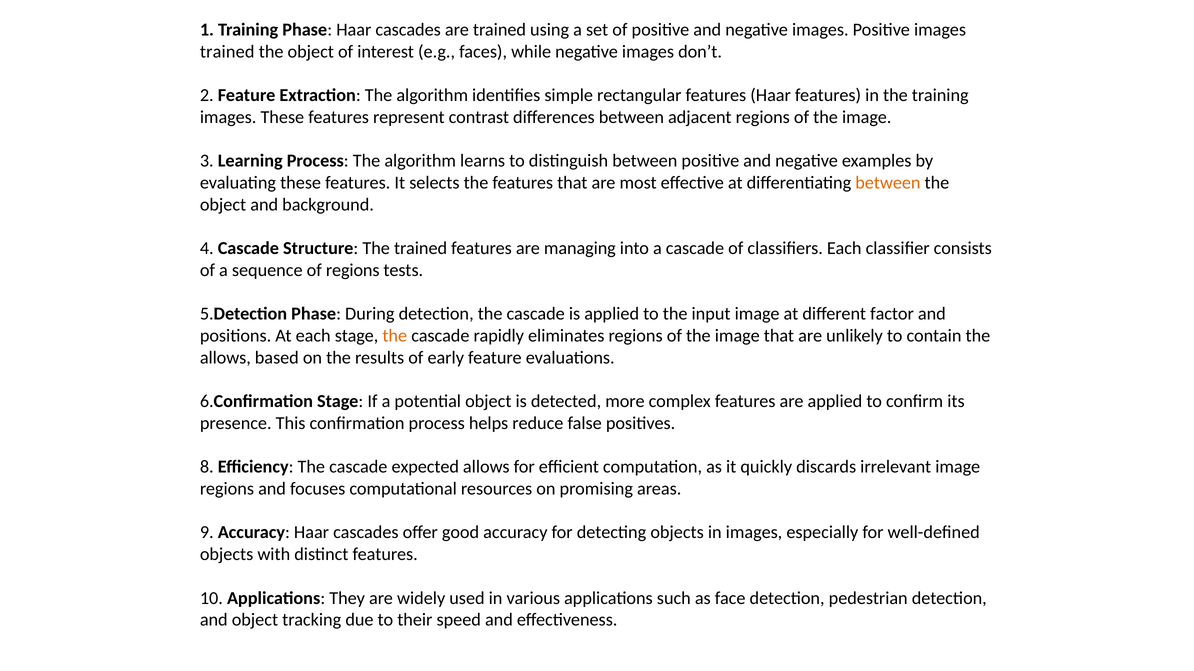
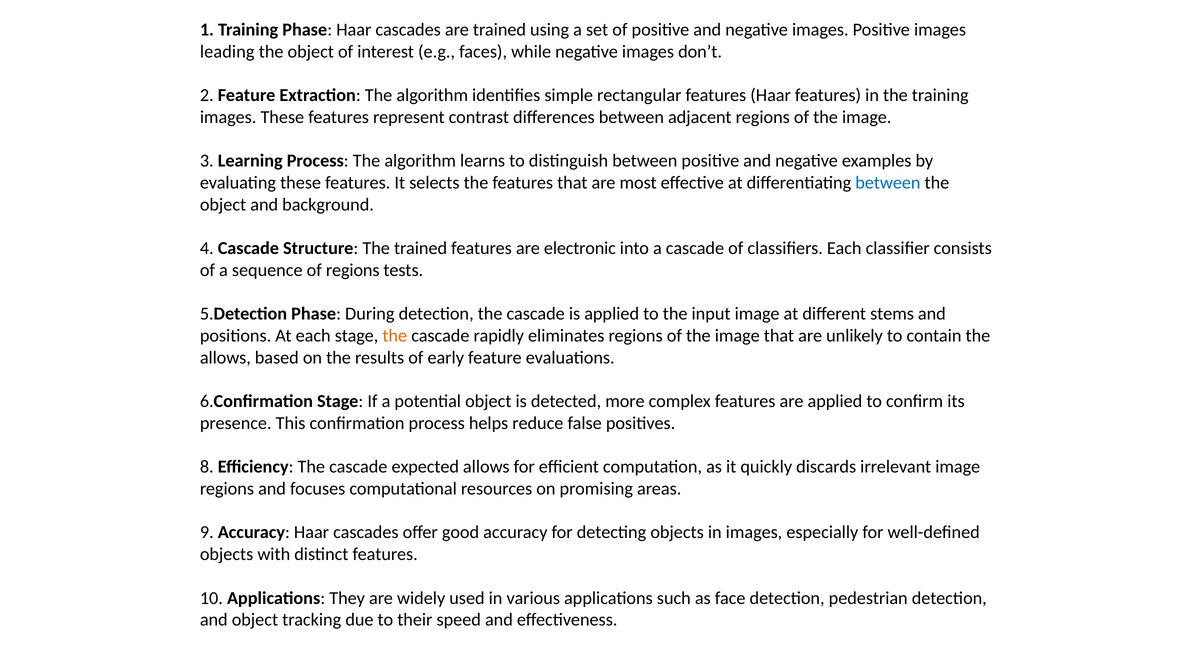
trained: trained -> leading (227, 52)
between colour: orange -> blue (888, 183)
managing: managing -> electronic (580, 249)
factor: factor -> stems (892, 314)
